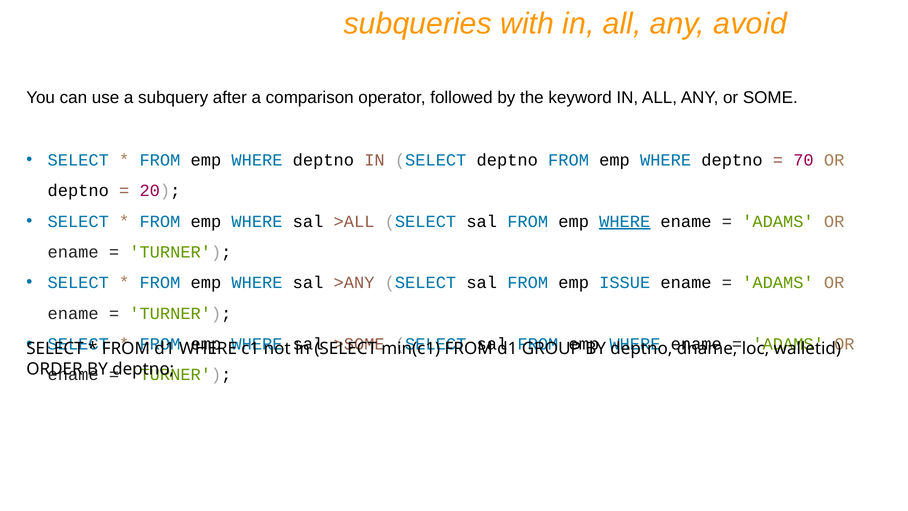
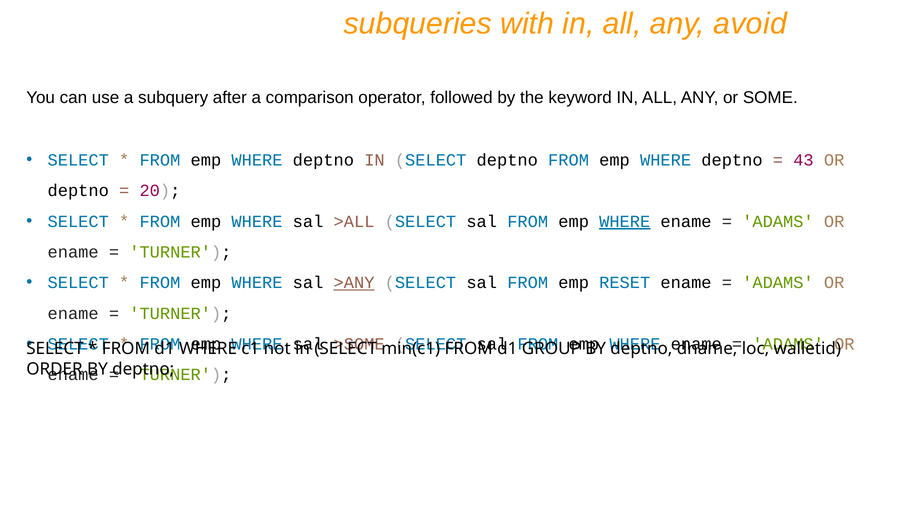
70: 70 -> 43 (803, 160)
>ANY underline: none -> present (354, 283)
ISSUE: ISSUE -> RESET (625, 283)
